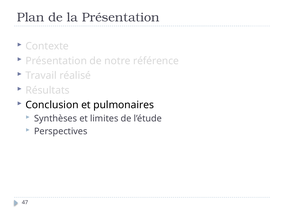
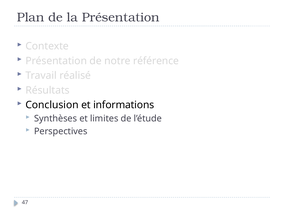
pulmonaires: pulmonaires -> informations (124, 105)
